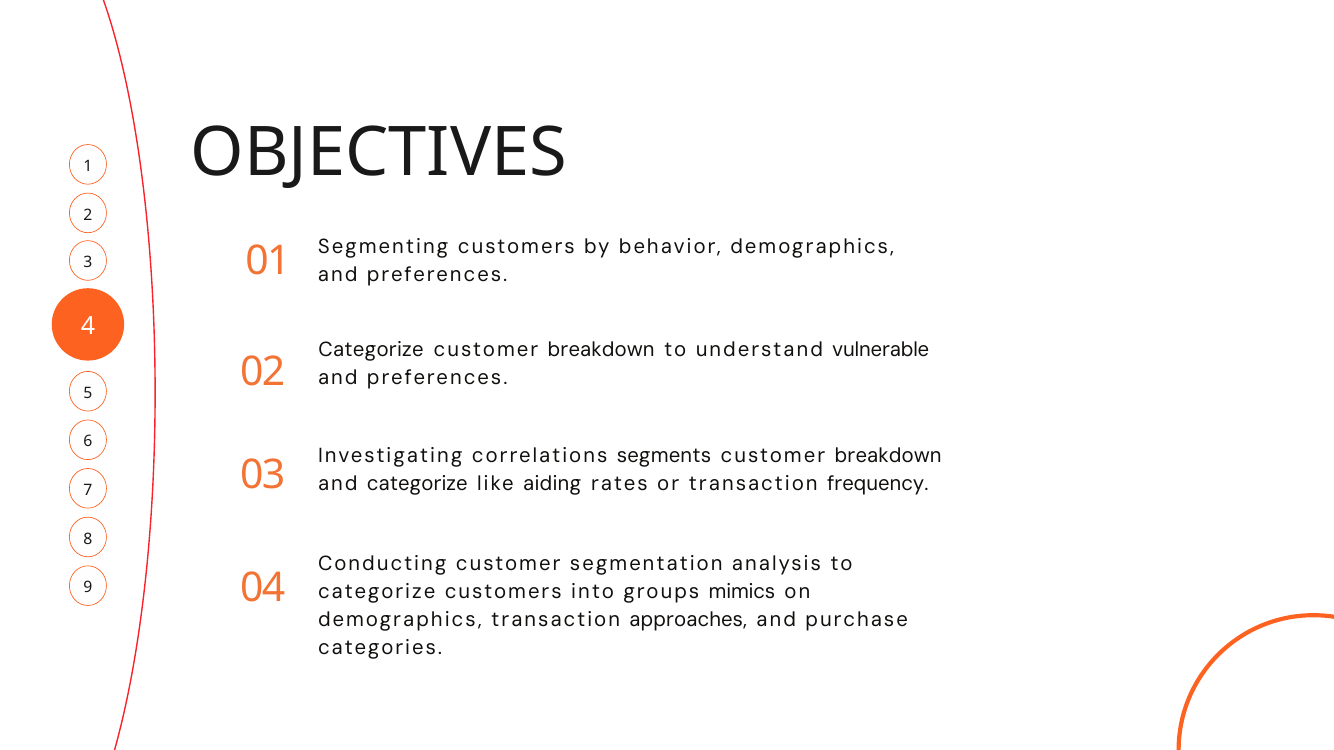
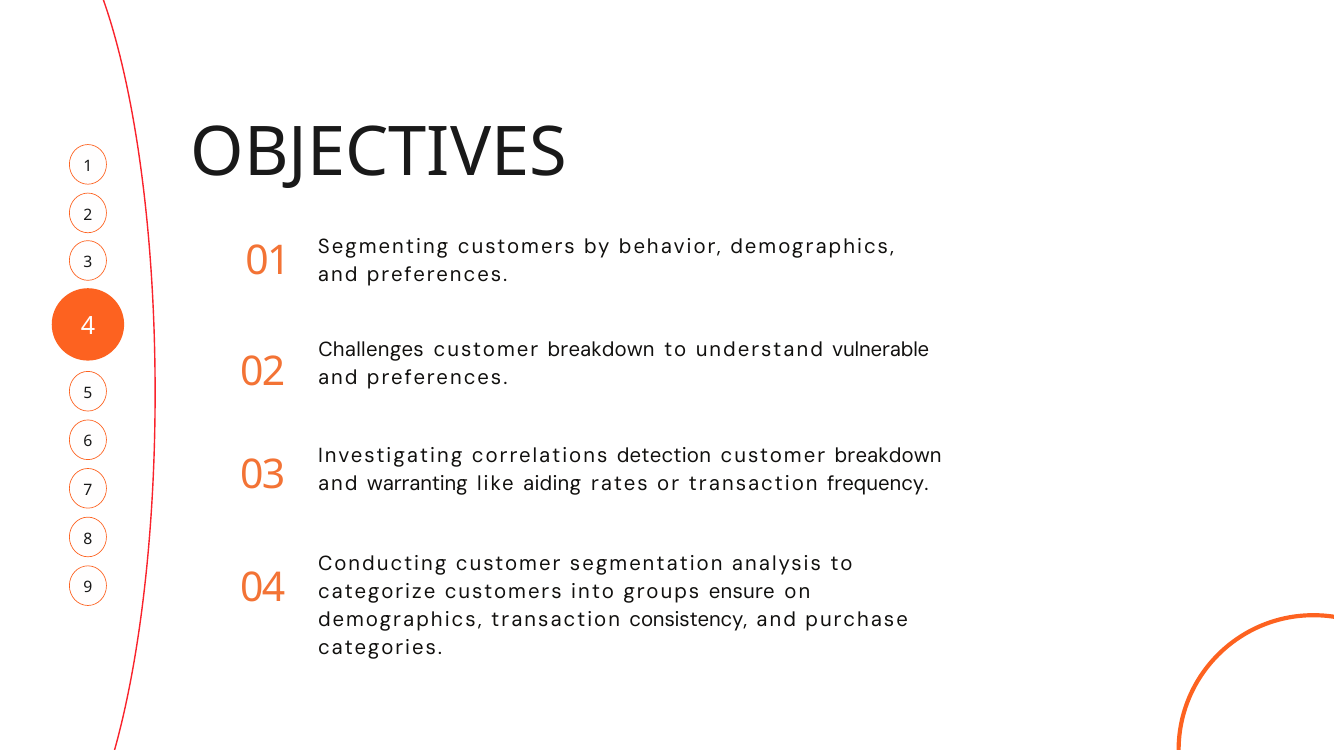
Categorize: Categorize -> Challenges (371, 350)
segments: segments -> detection (664, 456)
and categorize: categorize -> warranting (417, 484)
mimics: mimics -> ensure (742, 592)
approaches: approaches -> consistency (688, 620)
